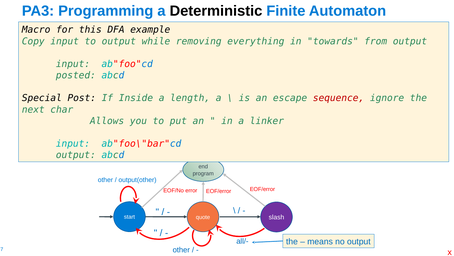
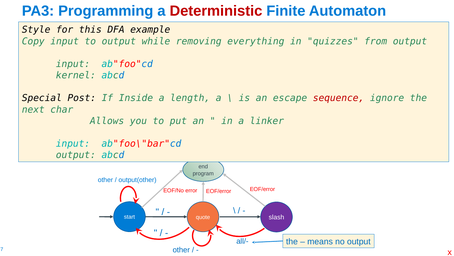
Deterministic colour: black -> red (216, 11)
Macro: Macro -> Style (36, 30)
towards: towards -> quizzes (333, 41)
posted: posted -> kernel (76, 75)
